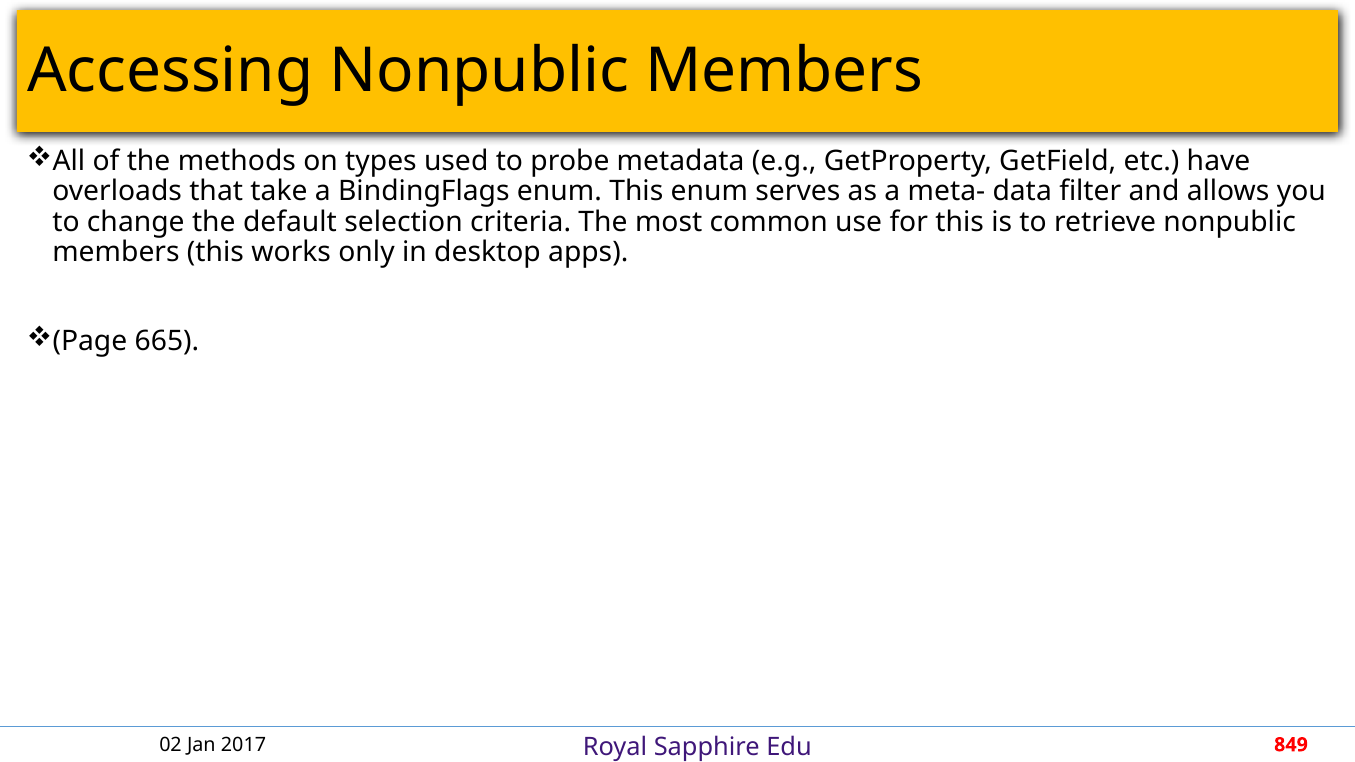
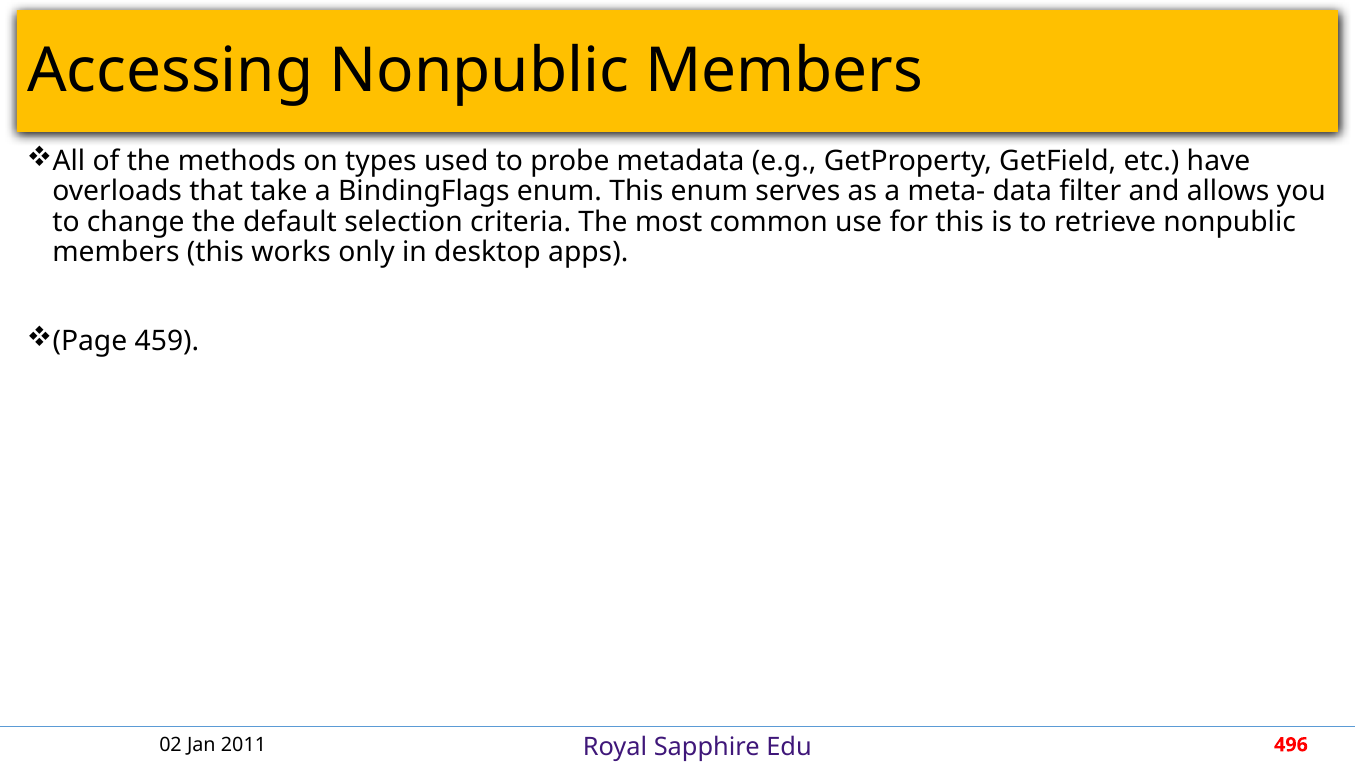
665: 665 -> 459 (167, 342)
2017: 2017 -> 2011 (244, 745)
849: 849 -> 496 (1291, 745)
